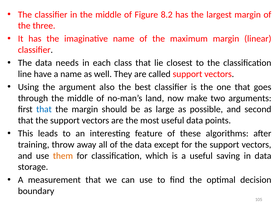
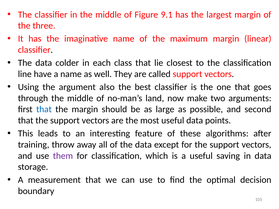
8.2: 8.2 -> 9.1 (167, 15)
needs: needs -> colder (67, 63)
them colour: orange -> purple (63, 156)
